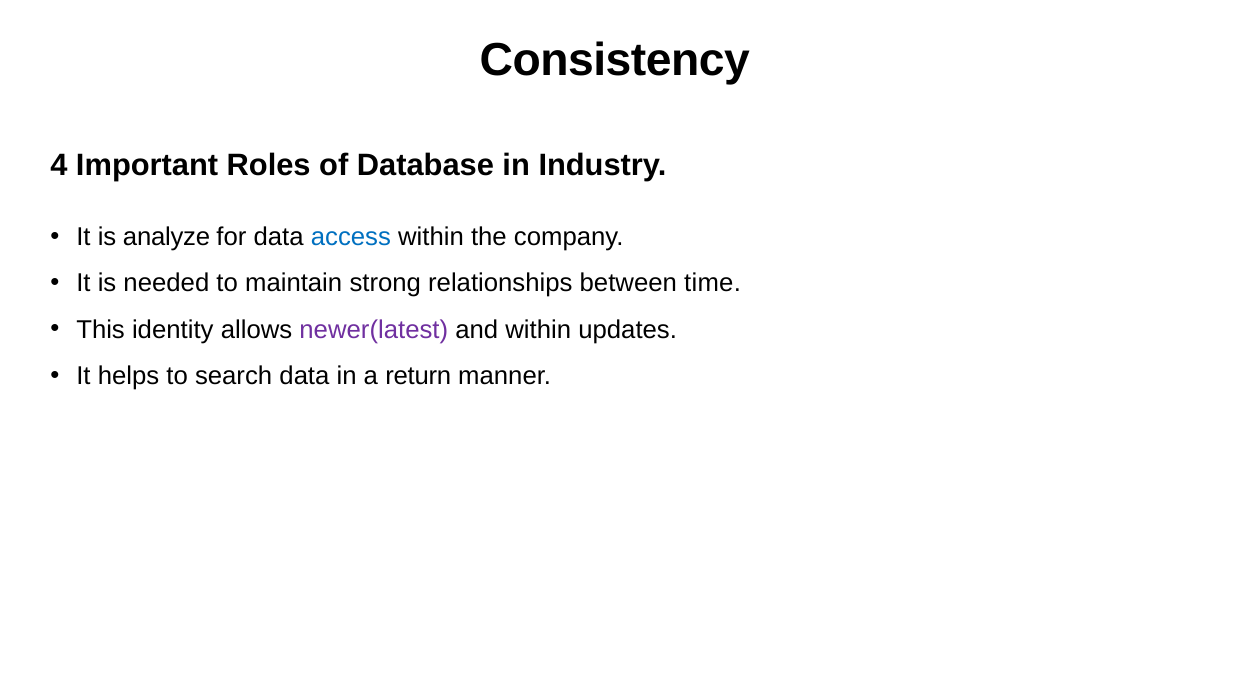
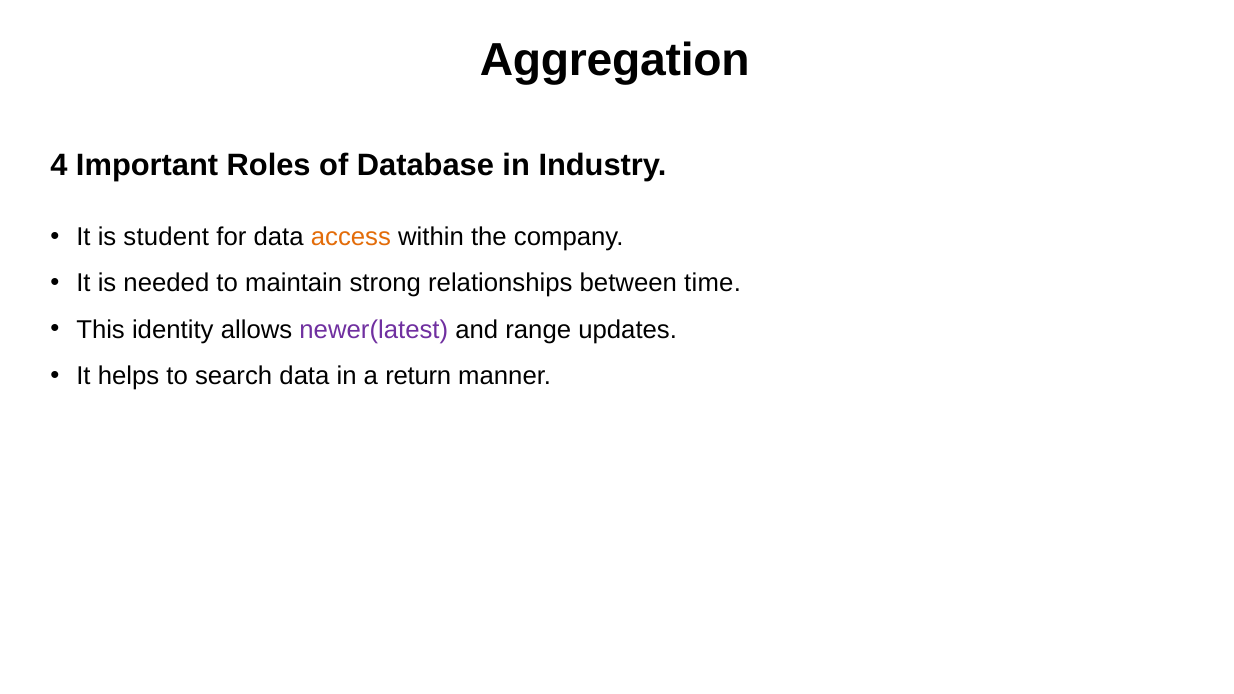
Consistency: Consistency -> Aggregation (615, 60)
analyze: analyze -> student (166, 237)
access colour: blue -> orange (351, 237)
and within: within -> range (538, 330)
